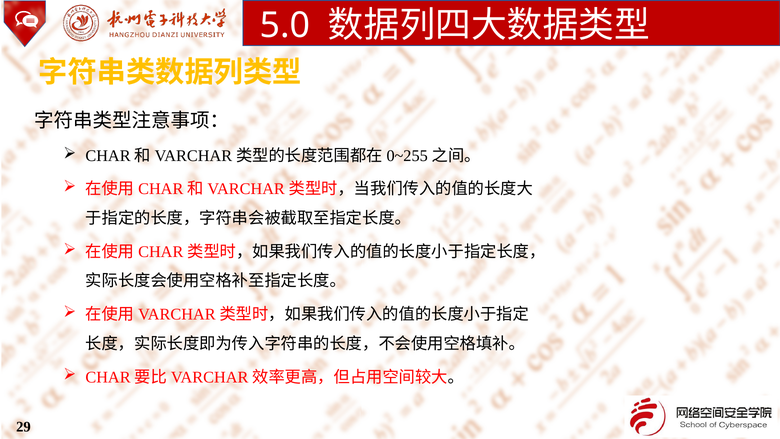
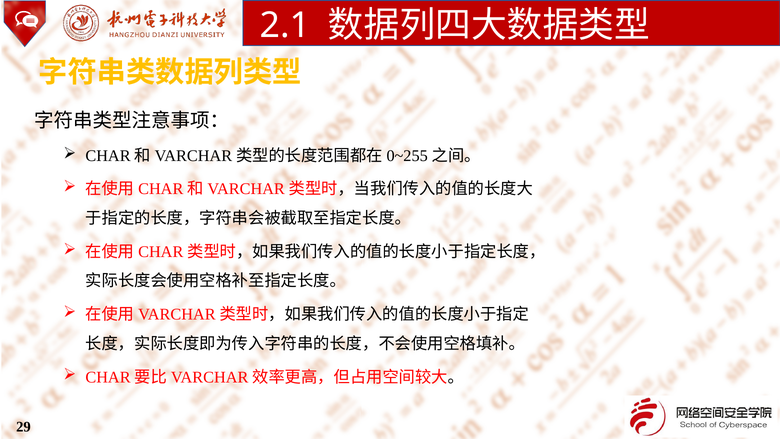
5.0: 5.0 -> 2.1 (285, 25)
